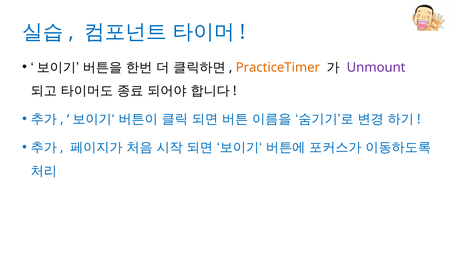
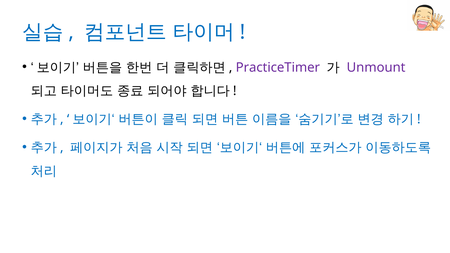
PracticeTimer colour: orange -> purple (278, 67)
